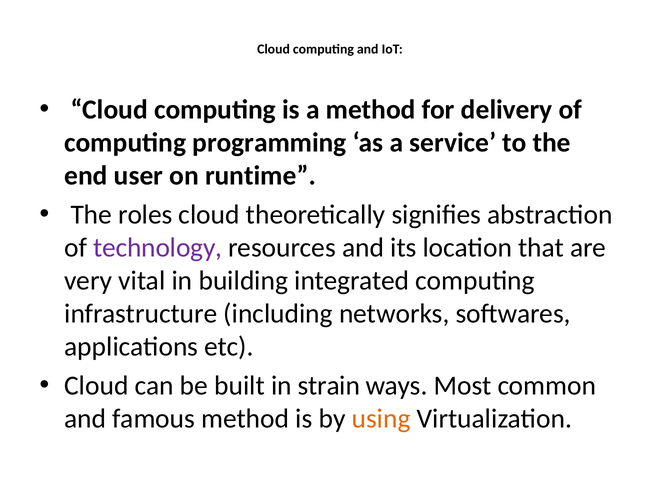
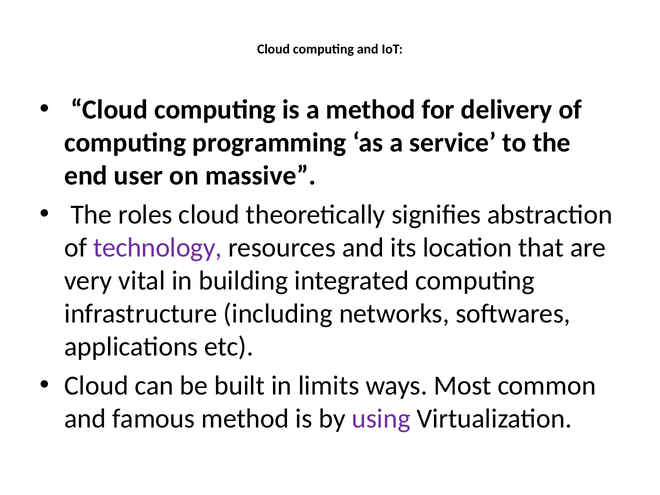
runtime: runtime -> massive (260, 176)
strain: strain -> limits (329, 385)
using colour: orange -> purple (381, 418)
